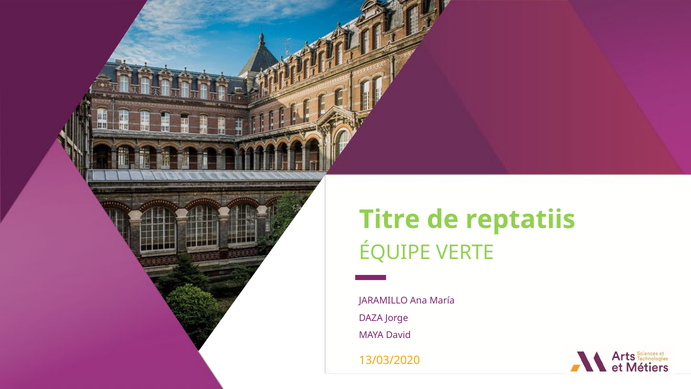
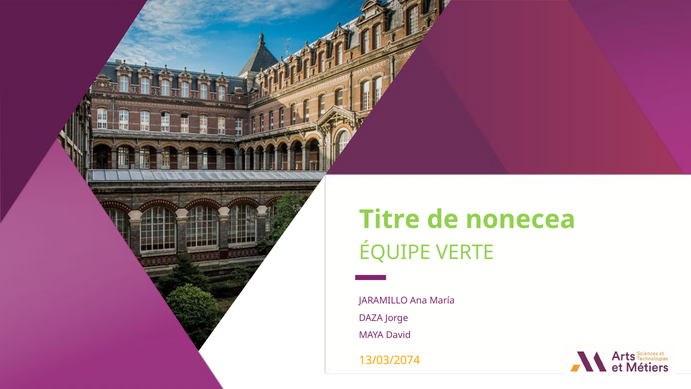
reptatiis: reptatiis -> nonecea (520, 219)
13/03/2020: 13/03/2020 -> 13/03/2074 (389, 360)
